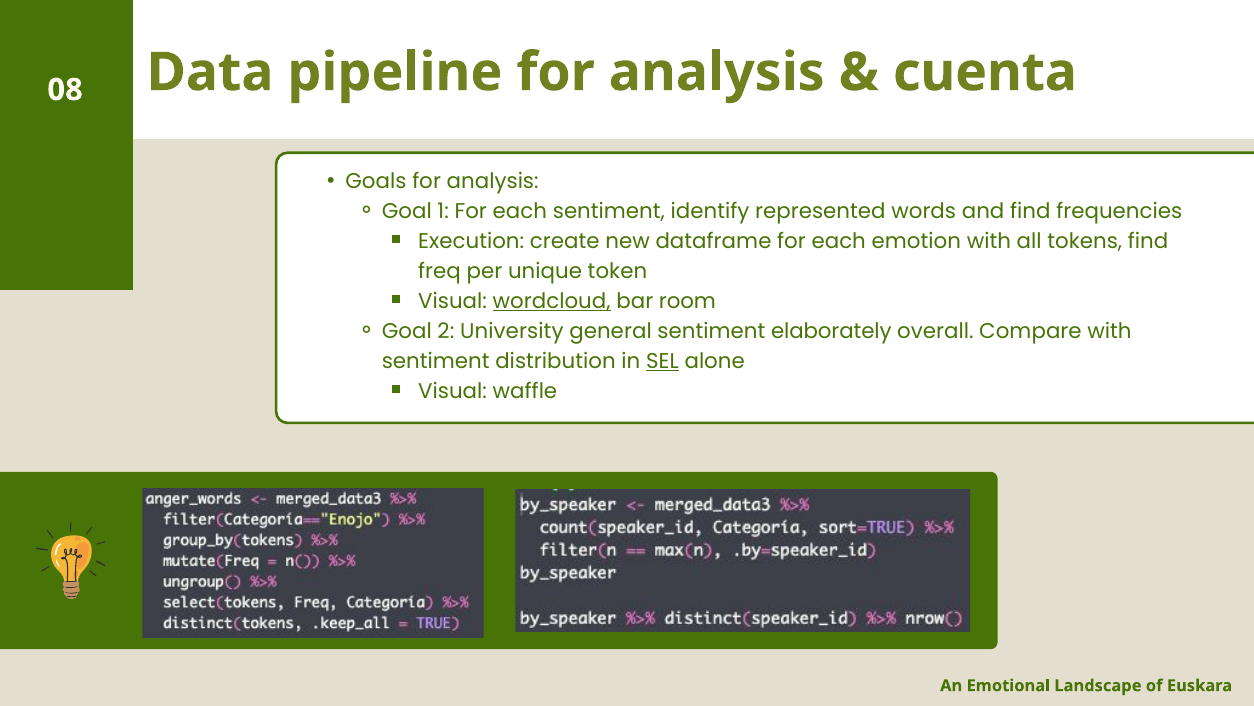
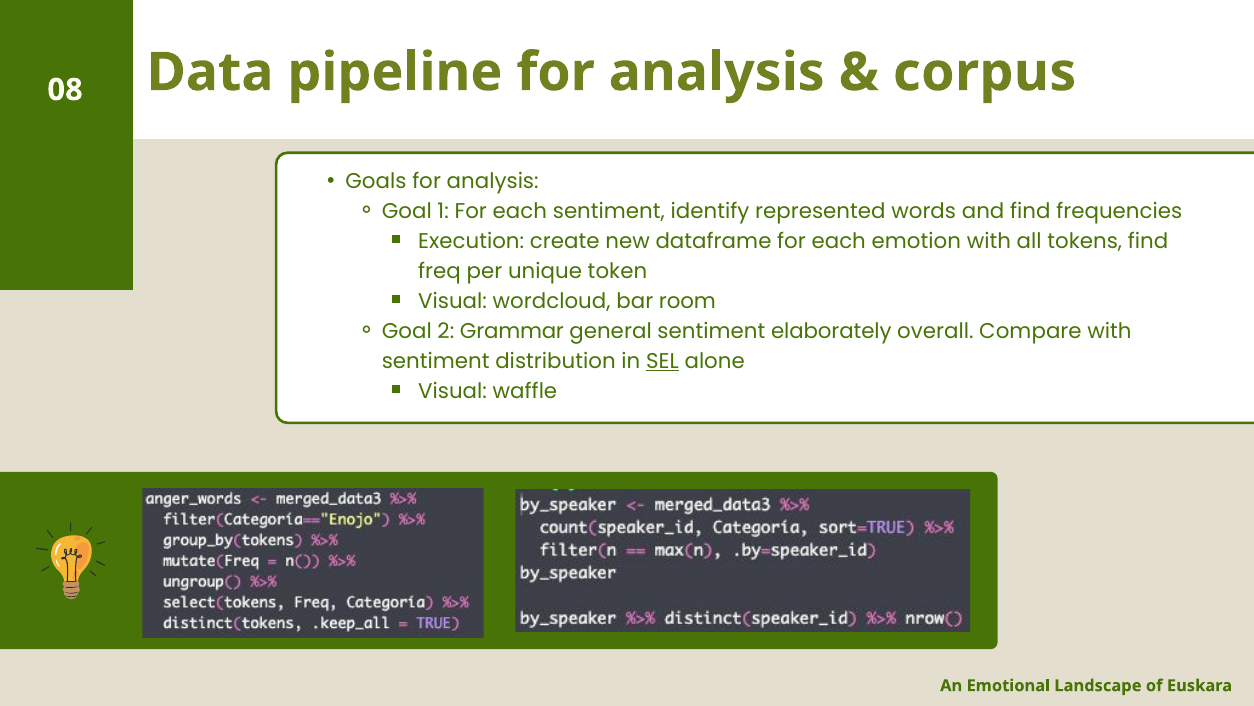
cuenta: cuenta -> corpus (985, 72)
wordcloud underline: present -> none (552, 301)
University: University -> Grammar (512, 331)
